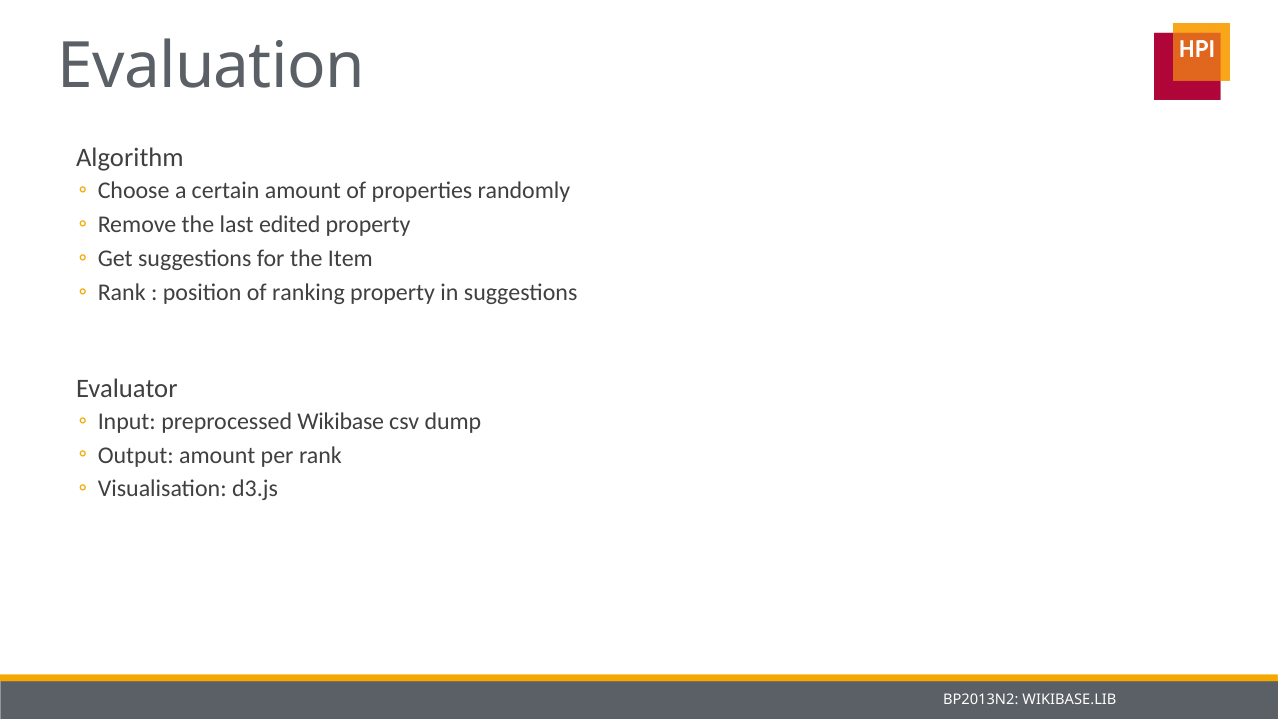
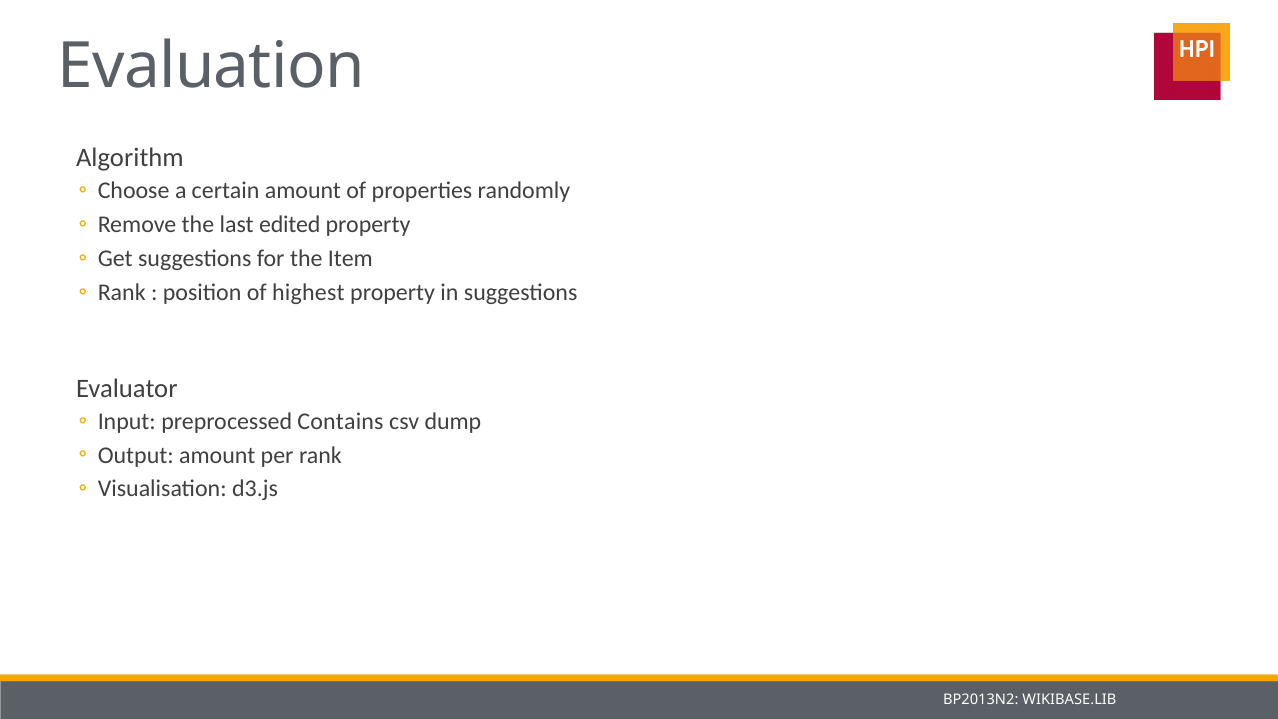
ranking: ranking -> highest (308, 292)
Wikibase: Wikibase -> Contains (341, 421)
